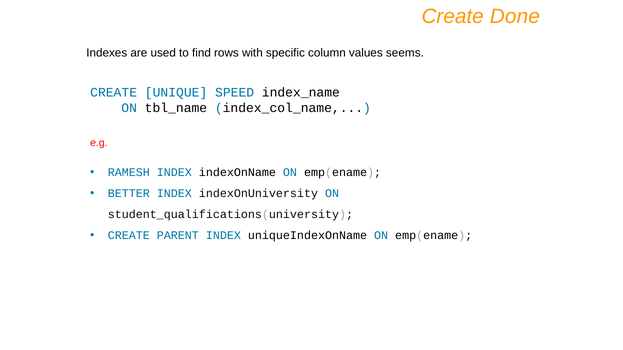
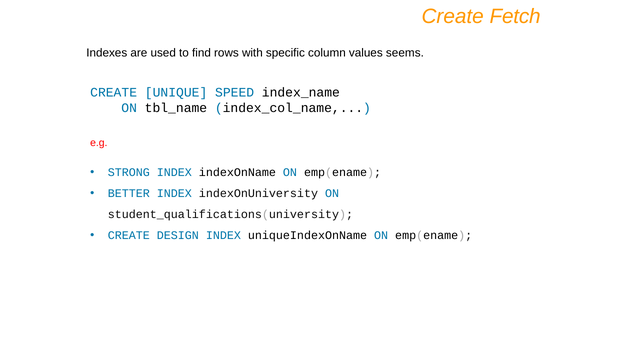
Done: Done -> Fetch (515, 16)
RAMESH: RAMESH -> STRONG (129, 173)
PARENT: PARENT -> DESIGN (178, 236)
